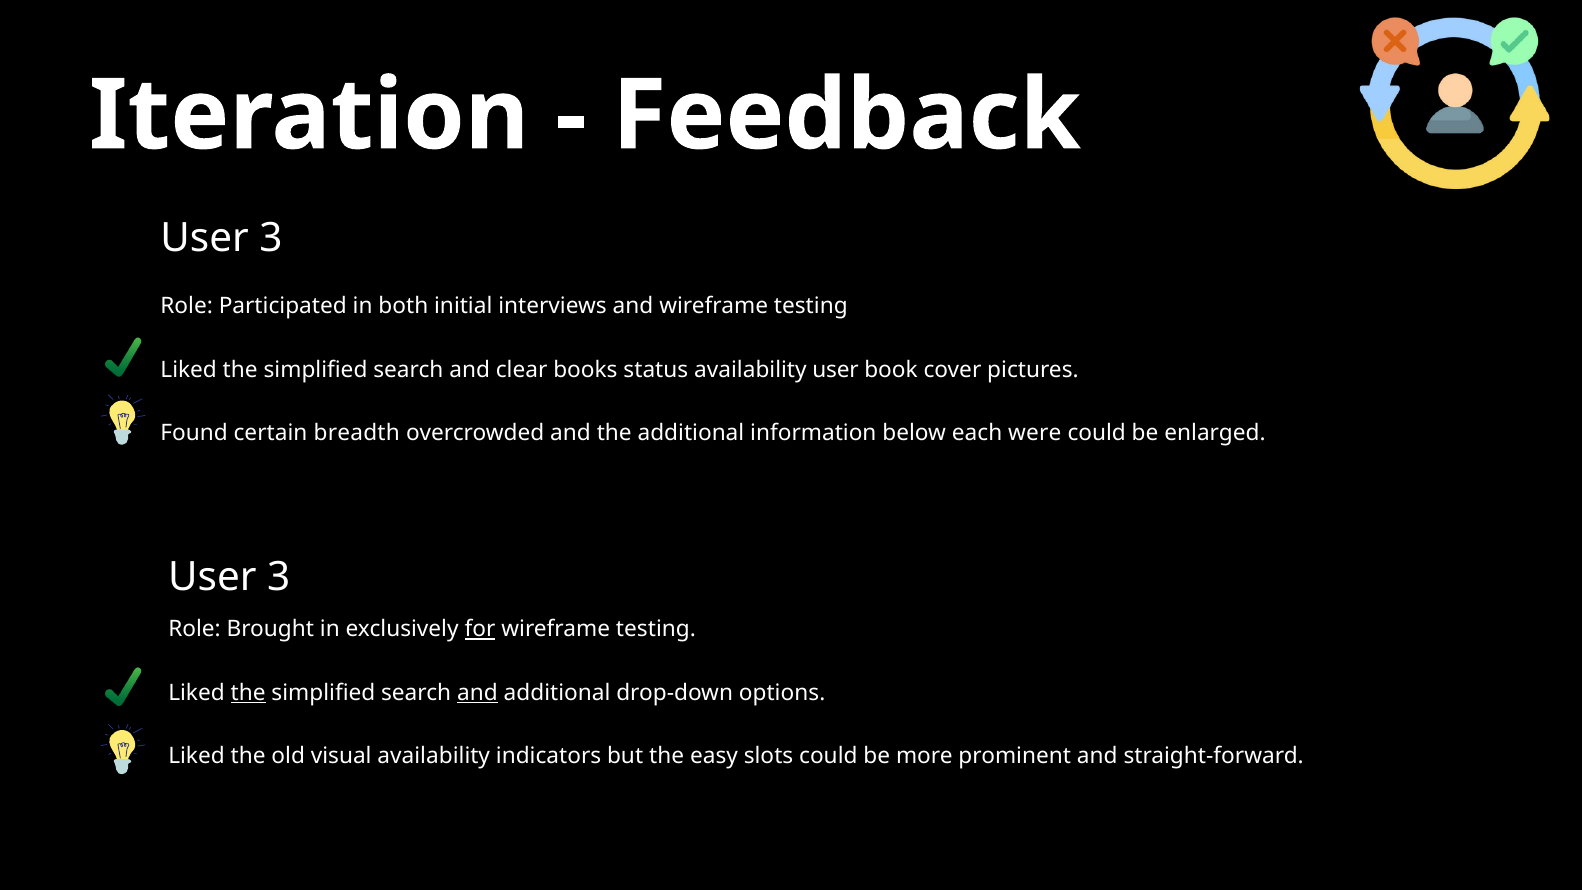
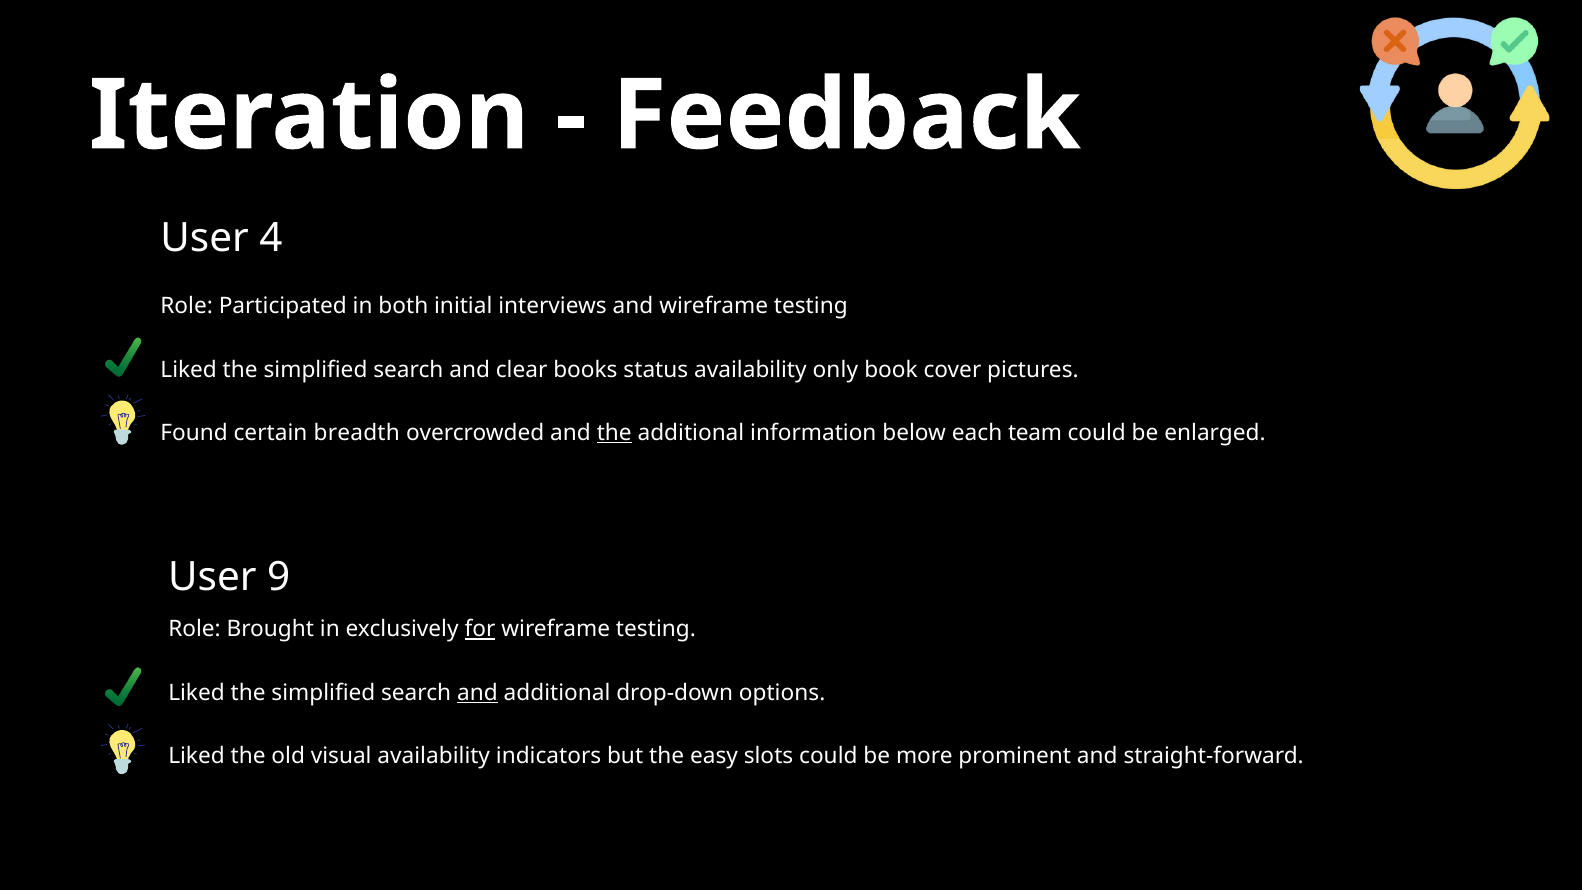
3: 3 -> 4 (271, 239)
availability user: user -> only (835, 370)
the underline: none -> present (614, 433)
were: were -> team (1035, 433)
3: 3 -> 9 (279, 577)
the underline: present -> none (248, 692)
